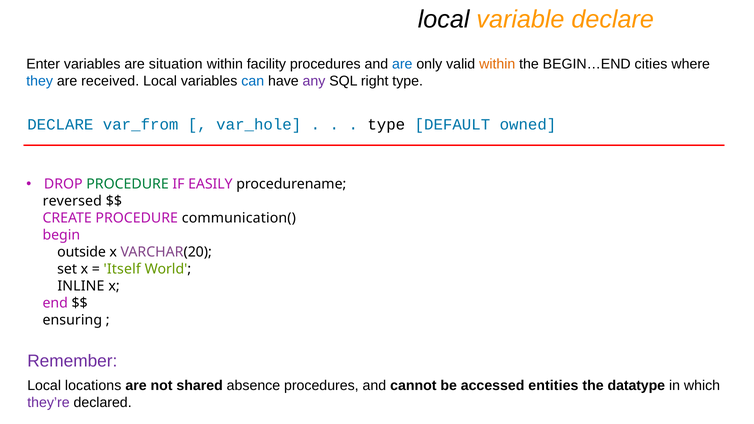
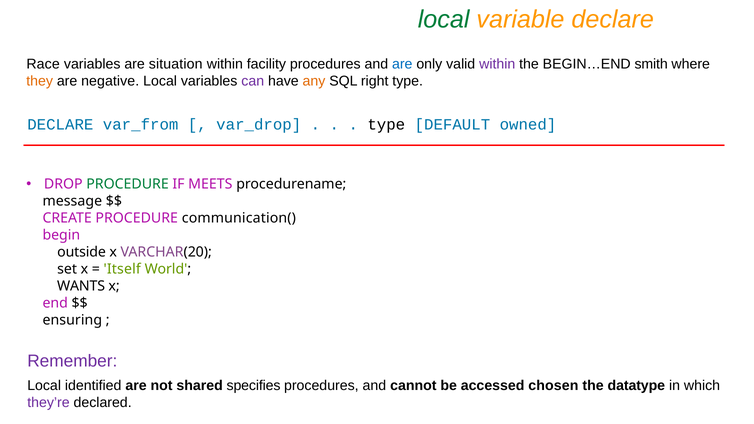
local colour: black -> green (444, 20)
Enter: Enter -> Race (43, 64)
within colour: orange -> purple (497, 64)
cities: cities -> smith (651, 64)
they colour: blue -> orange (40, 81)
received: received -> negative (110, 81)
can colour: blue -> purple (253, 81)
any colour: purple -> orange (314, 81)
var_hole: var_hole -> var_drop (259, 125)
EASILY: EASILY -> MEETS (210, 184)
reversed: reversed -> message (72, 201)
INLINE: INLINE -> WANTS (81, 286)
locations: locations -> identified (93, 386)
absence: absence -> specifies (254, 386)
entities: entities -> chosen (553, 386)
